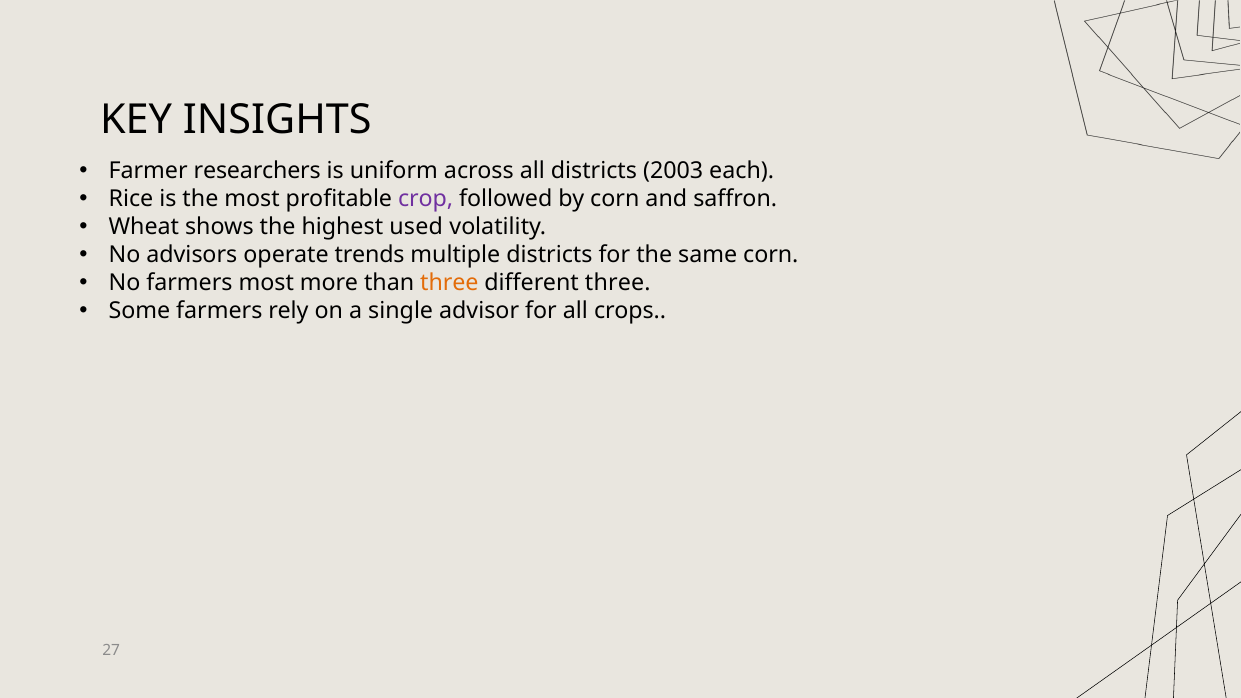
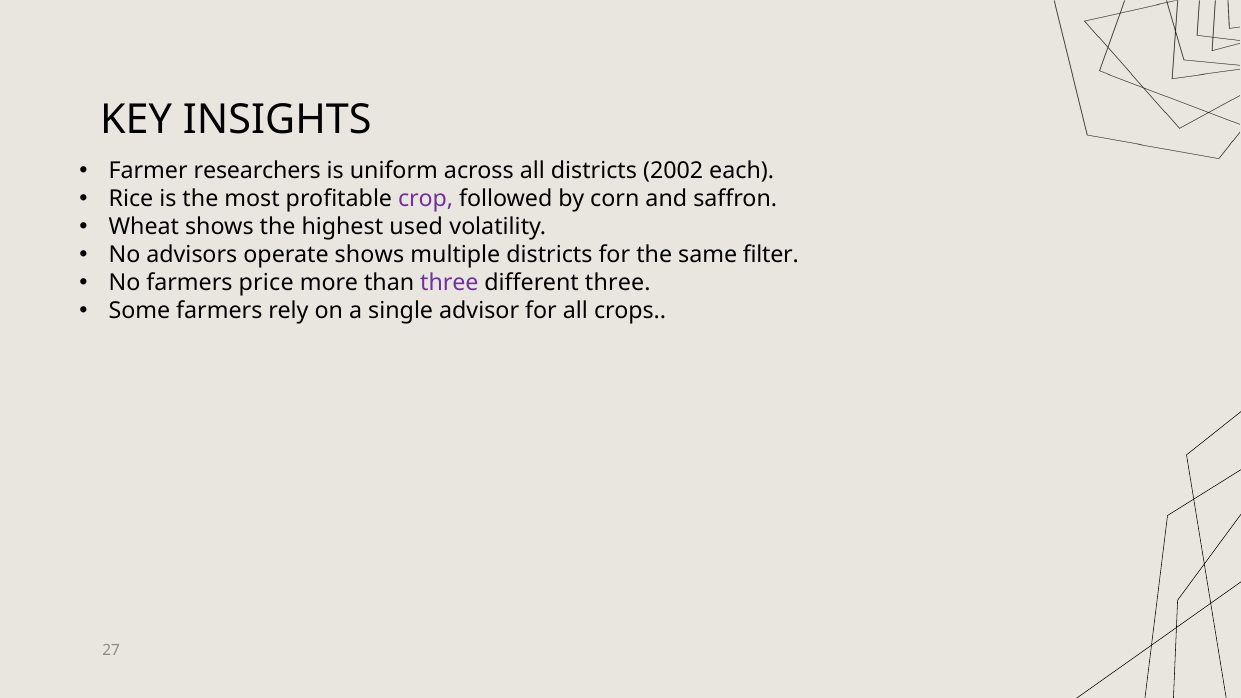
2003: 2003 -> 2002 (673, 171)
operate trends: trends -> shows (369, 255)
same corn: corn -> filter (771, 255)
farmers most: most -> price (266, 283)
three colour: orange -> purple (449, 283)
